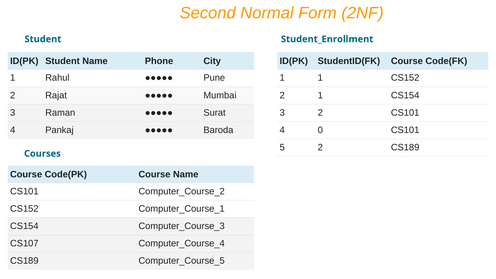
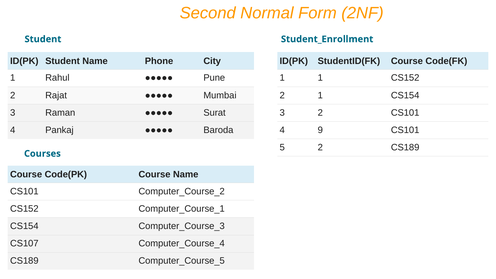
0: 0 -> 9 (320, 130)
